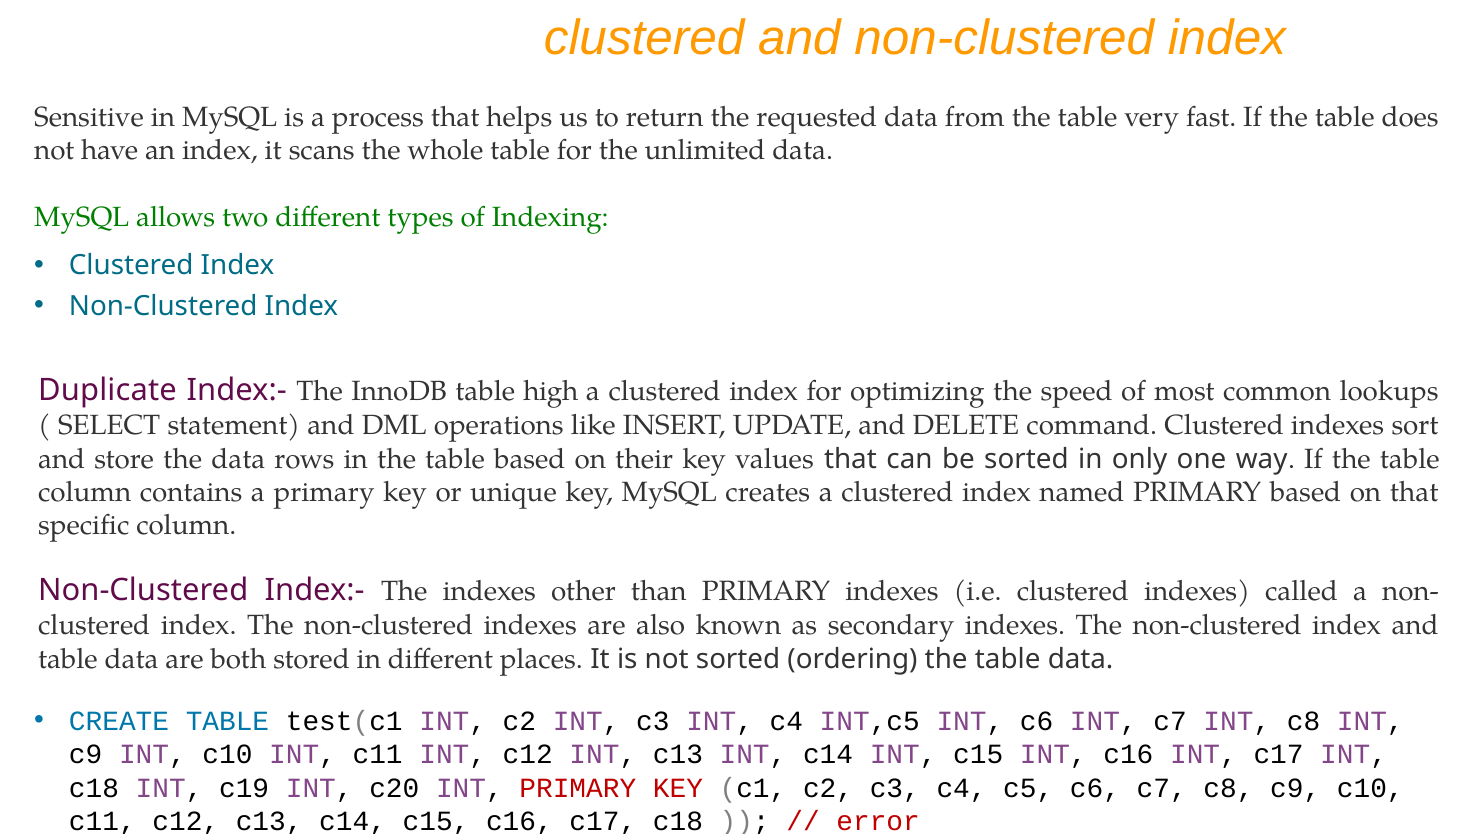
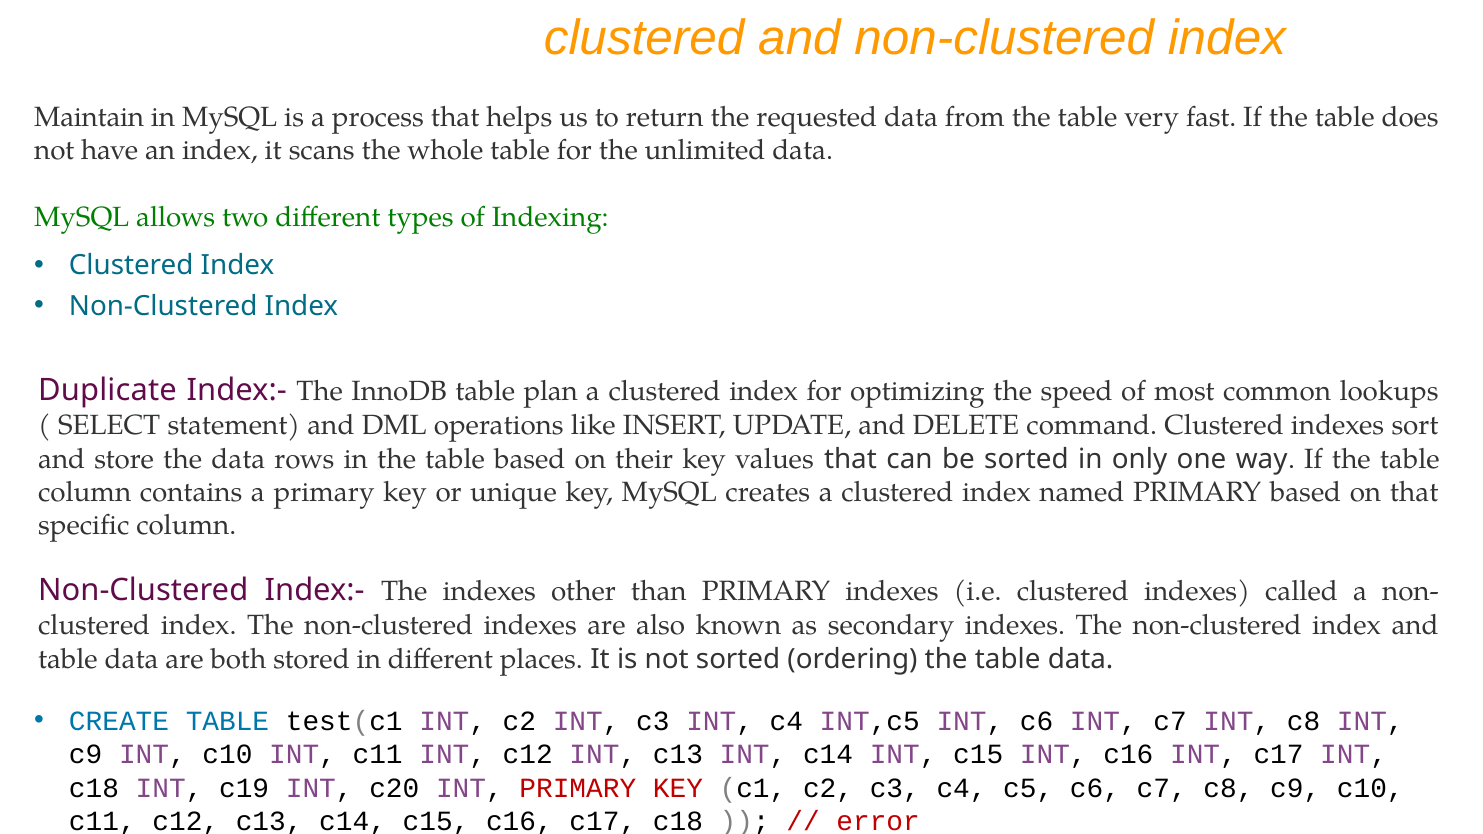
Sensitive: Sensitive -> Maintain (89, 117)
high: high -> plan (551, 392)
